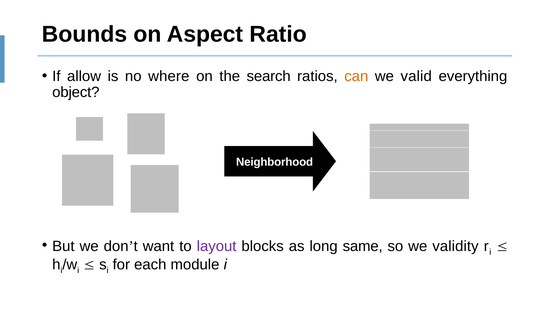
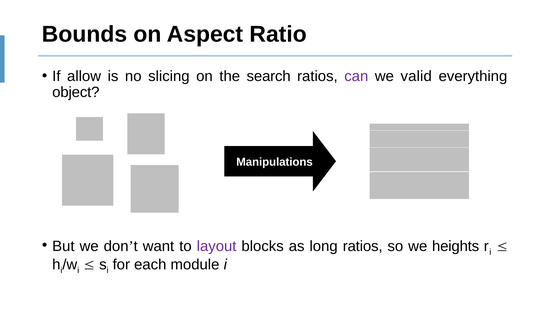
where: where -> slicing (169, 76)
can colour: orange -> purple (356, 76)
Neighborhood: Neighborhood -> Manipulations (275, 162)
long same: same -> ratios (363, 247)
validity: validity -> heights (456, 247)
